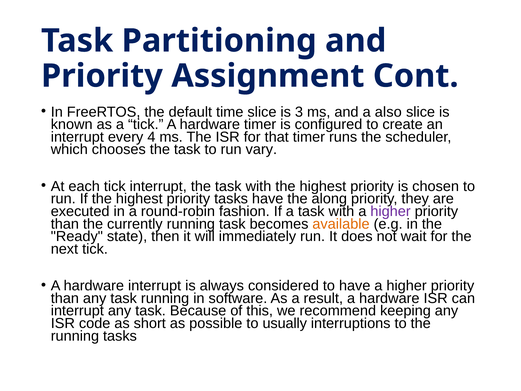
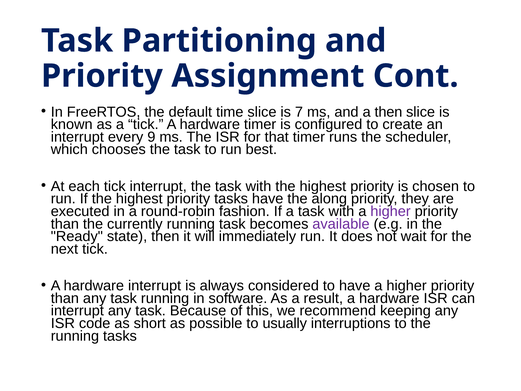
3: 3 -> 7 (299, 112)
a also: also -> then (388, 112)
4: 4 -> 9 (151, 137)
vary: vary -> best (261, 149)
available colour: orange -> purple (341, 224)
